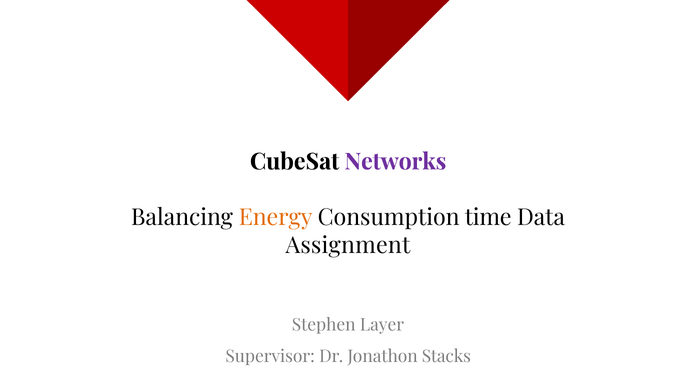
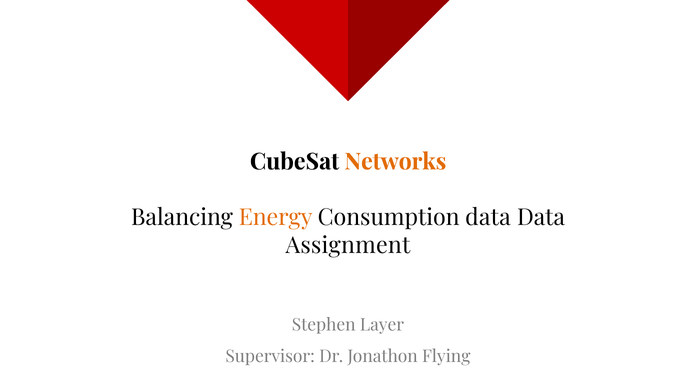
Networks colour: purple -> orange (395, 162)
Consumption time: time -> data (488, 217)
Stacks: Stacks -> Flying (446, 356)
